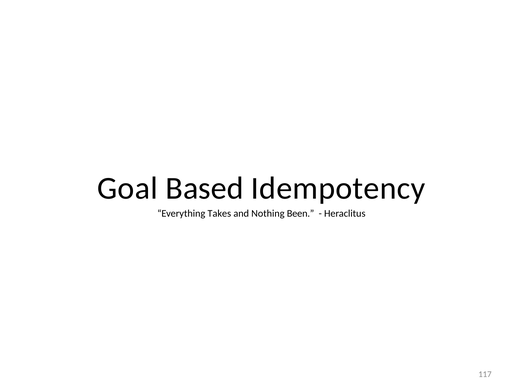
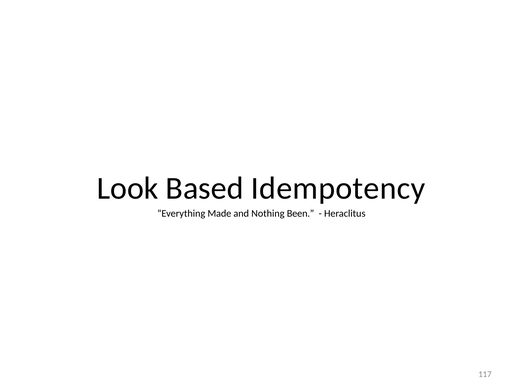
Goal: Goal -> Look (128, 188)
Takes: Takes -> Made (219, 214)
